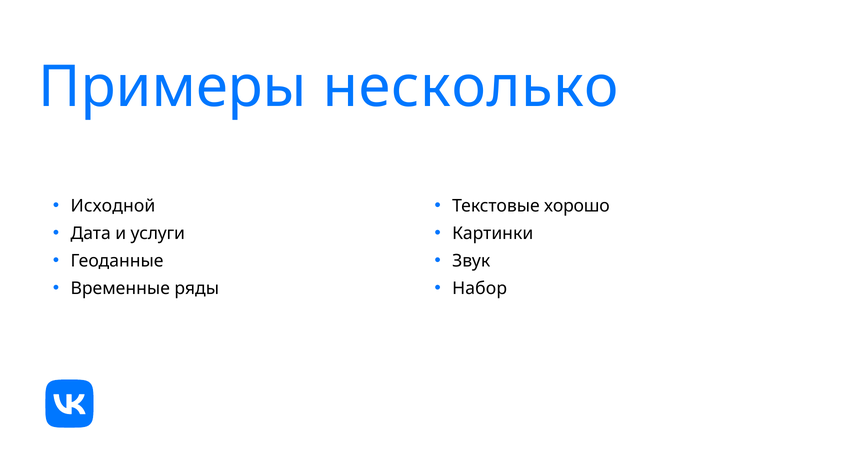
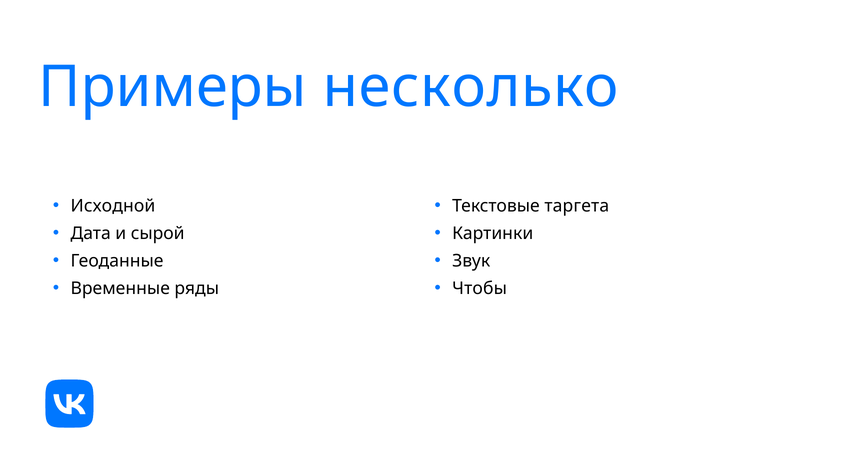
хорошо: хорошо -> таргета (577, 206)
услуги: услуги -> сырой (158, 234)
Набор: Набор -> Чтобы (480, 289)
